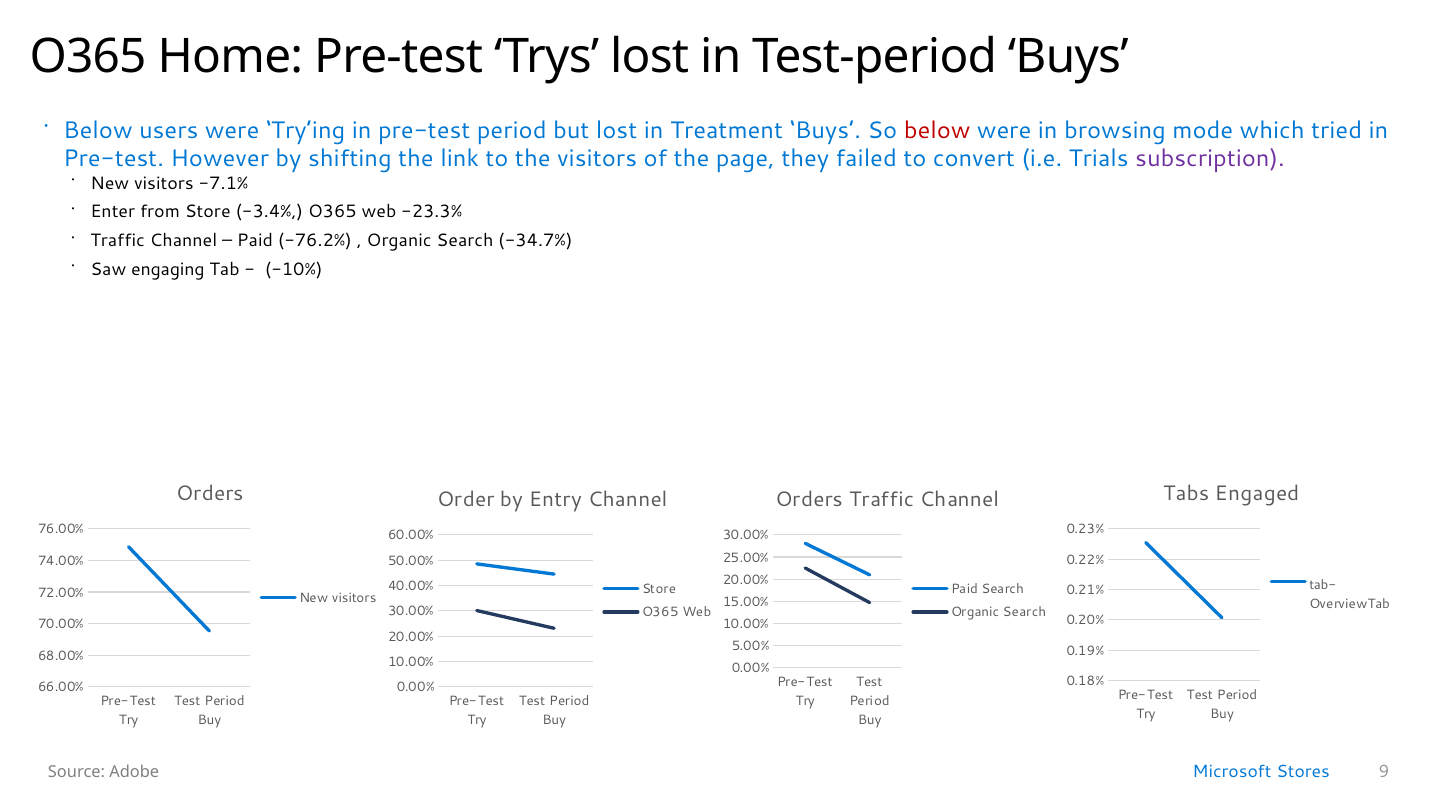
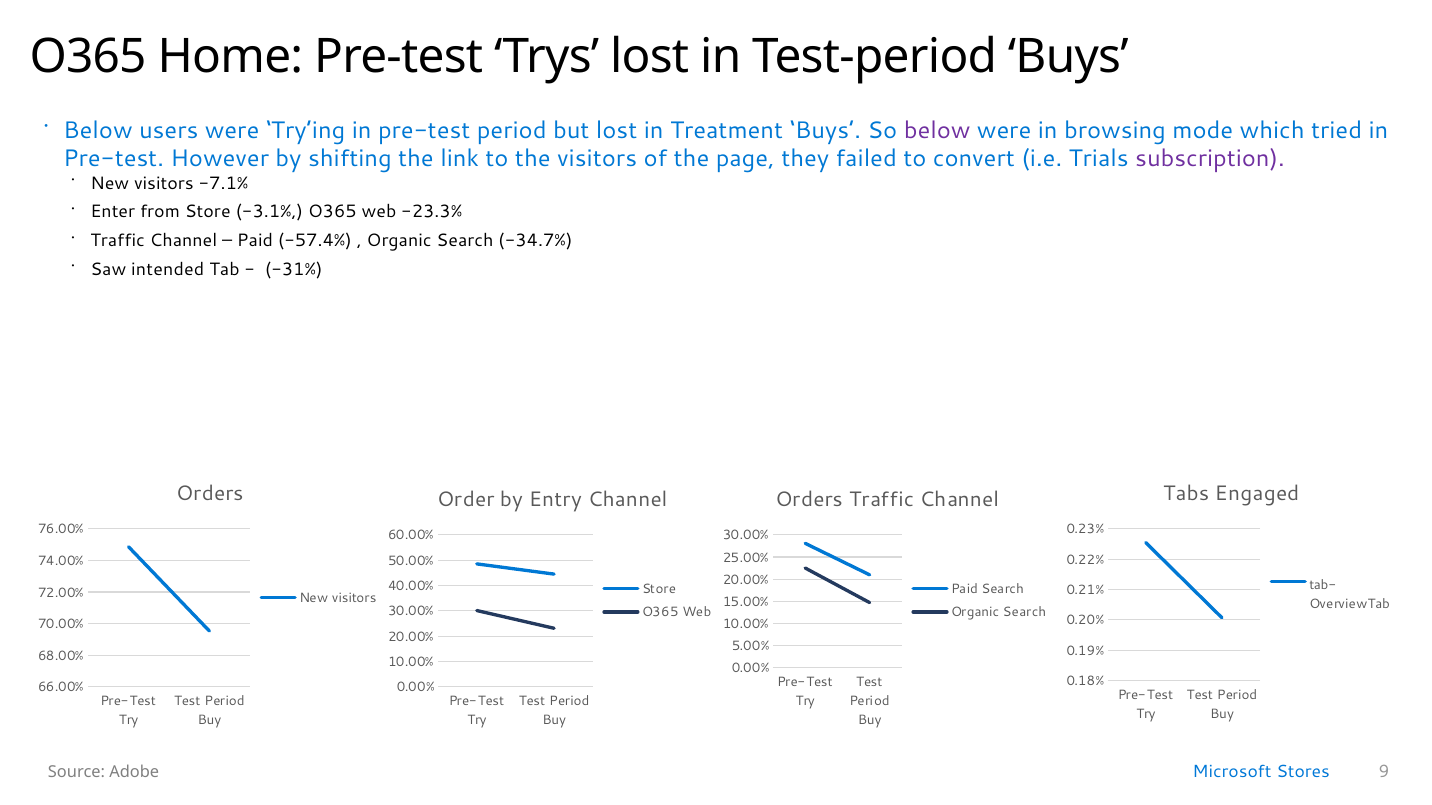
below colour: red -> purple (937, 130)
-3.4%: -3.4% -> -3.1% (269, 212)
-76.2%: -76.2% -> -57.4% (315, 241)
engaging: engaging -> intended (168, 269)
-10%: -10% -> -31% (294, 269)
